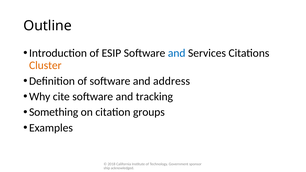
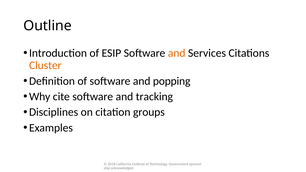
and colour: blue -> orange (177, 53)
address: address -> popping (172, 81)
Something: Something -> Disciplines (54, 112)
